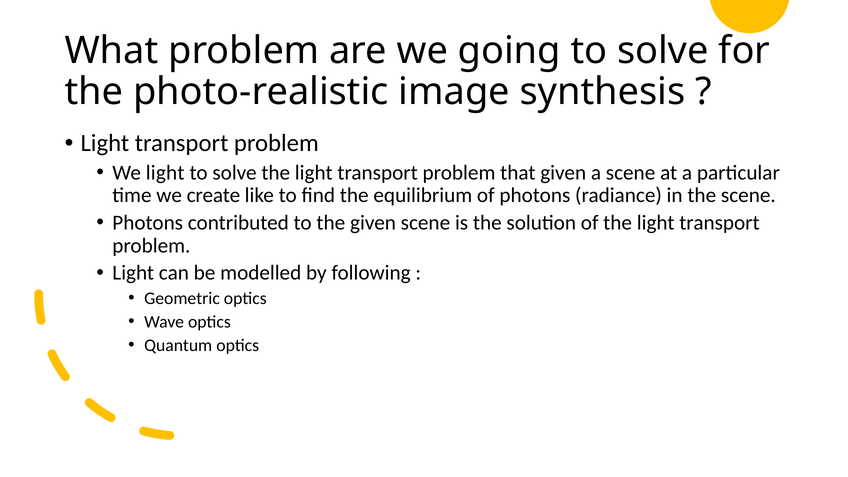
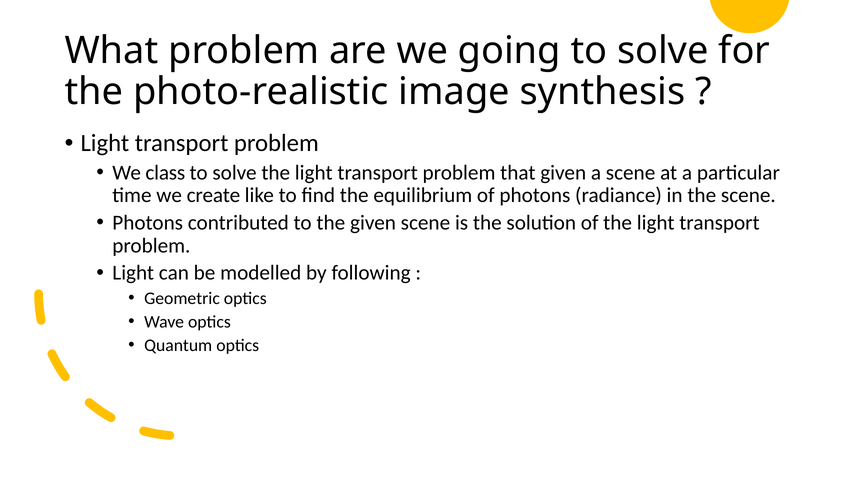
We light: light -> class (165, 173)
